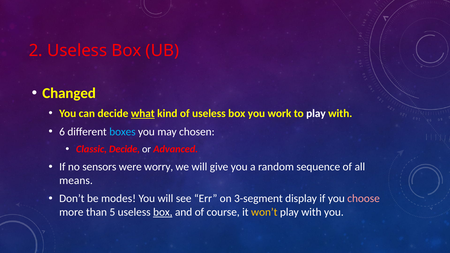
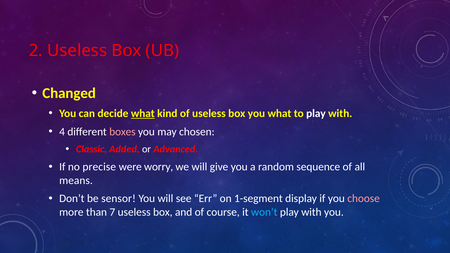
you work: work -> what (279, 114)
6: 6 -> 4 (62, 132)
boxes colour: light blue -> pink (122, 132)
Classic Decide: Decide -> Added (124, 149)
sensors: sensors -> precise (99, 167)
modes: modes -> sensor (119, 199)
3-segment: 3-segment -> 1-segment (258, 199)
5: 5 -> 7 (112, 212)
box underline: present -> none (163, 212)
won’t colour: yellow -> light blue (264, 212)
